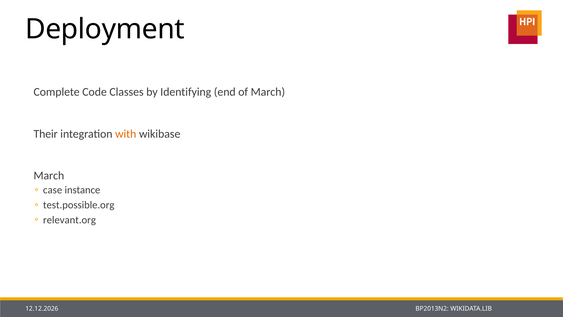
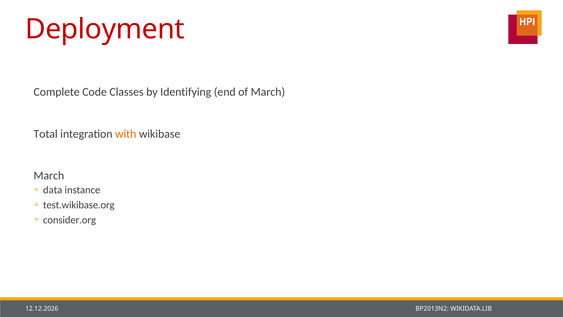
Deployment colour: black -> red (105, 29)
Their: Their -> Total (46, 134)
case: case -> data (53, 190)
test.possible.org: test.possible.org -> test.wikibase.org (79, 205)
relevant.org: relevant.org -> consider.org (70, 220)
